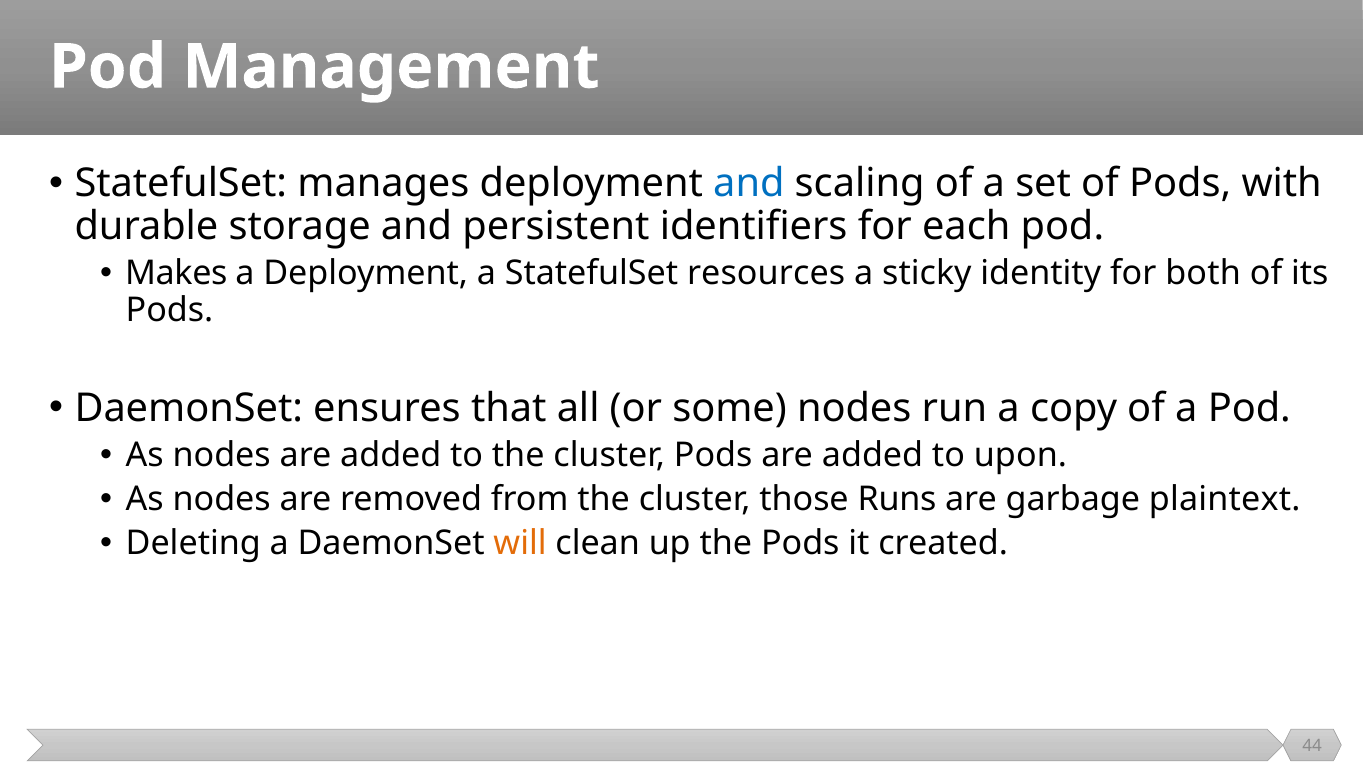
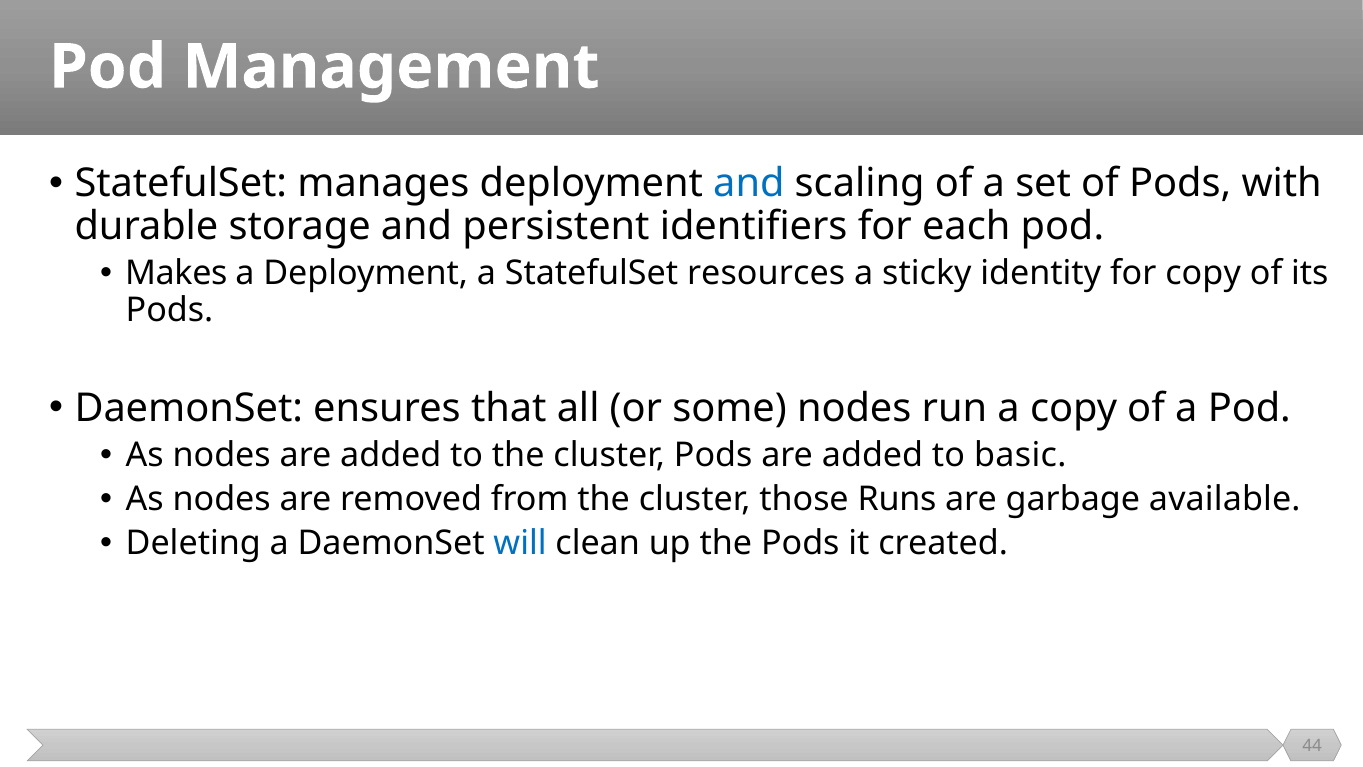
for both: both -> copy (1203, 274)
upon: upon -> basic (1020, 455)
plaintext: plaintext -> available (1225, 499)
will colour: orange -> blue (520, 543)
